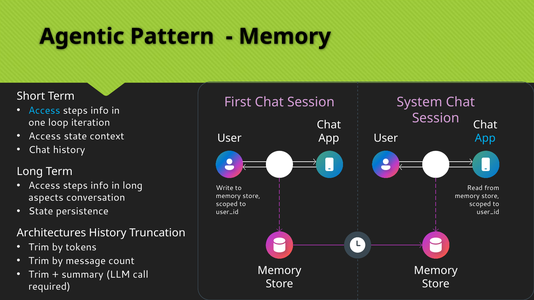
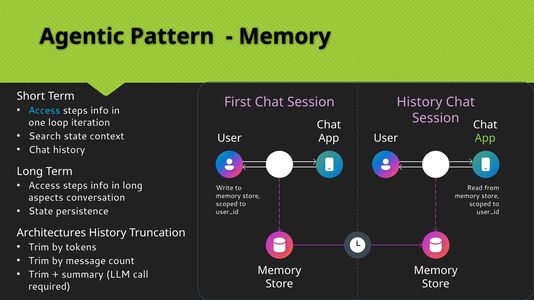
Session System: System -> History (419, 102)
Access: Access -> Search (45, 136)
App colour: light blue -> light green (485, 138)
